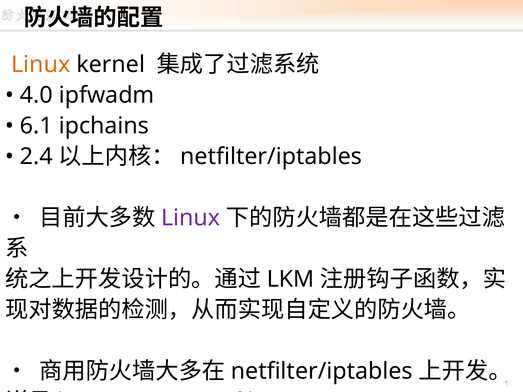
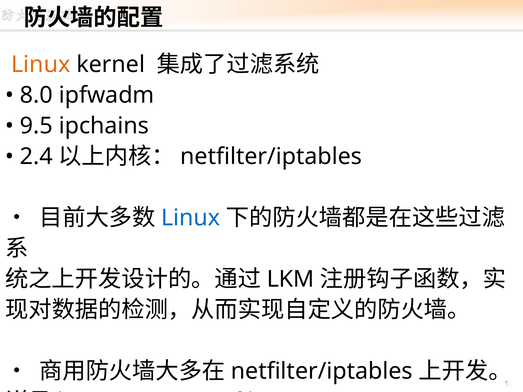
4.0: 4.0 -> 8.0 (36, 95)
6.1: 6.1 -> 9.5 (36, 126)
Linux colour: purple -> blue (191, 218)
